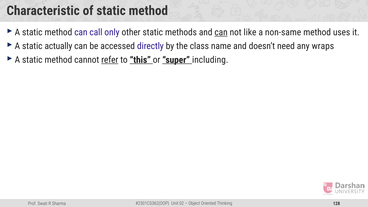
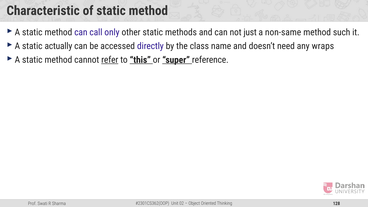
can underline: present -> none (221, 32)
like: like -> just (250, 32)
uses: uses -> such (342, 32)
including: including -> reference (210, 60)
